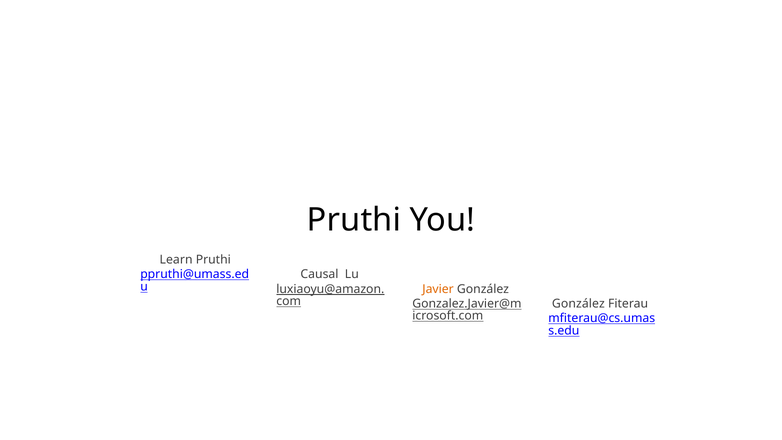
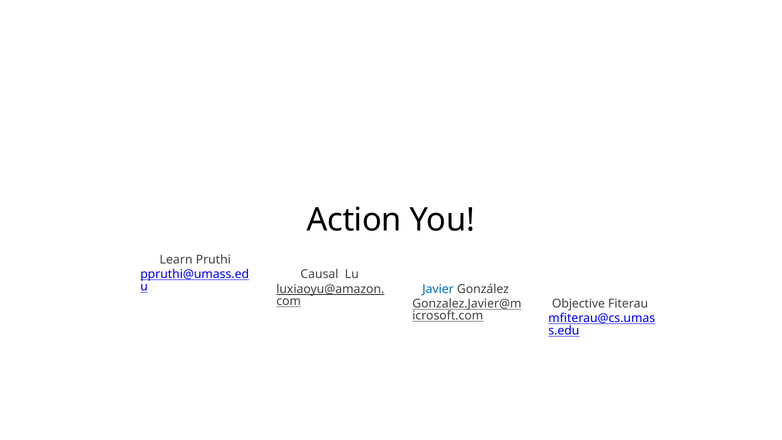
Pruthi: Pruthi -> Action (354, 220)
Javier colour: orange -> blue (438, 289)
González: González -> Objective (578, 304)
